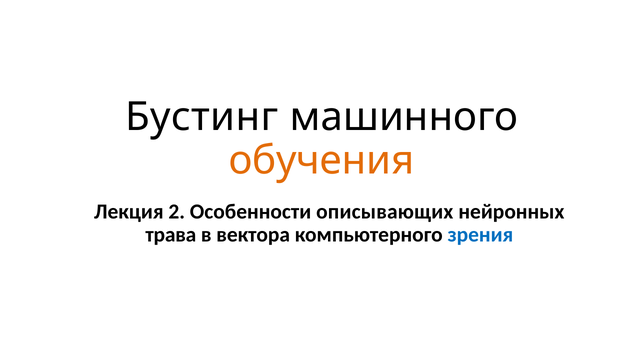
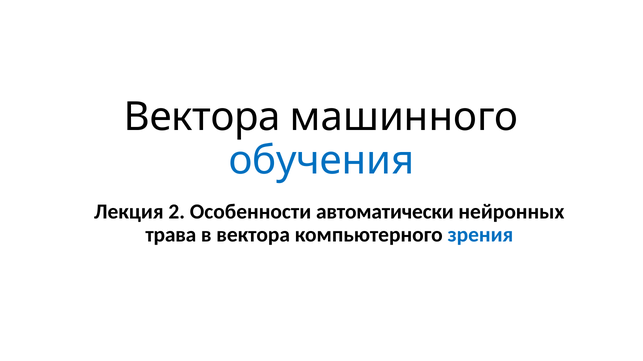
Бустинг: Бустинг -> Вектора (202, 117)
обучения colour: orange -> blue (322, 161)
описывающих: описывающих -> автоматически (385, 212)
